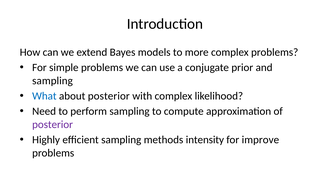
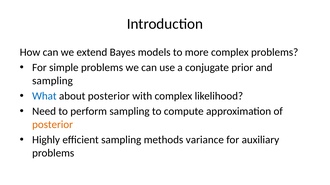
posterior colour: purple -> orange (53, 125)
intensity: intensity -> variance (205, 140)
improve: improve -> auxiliary (260, 140)
